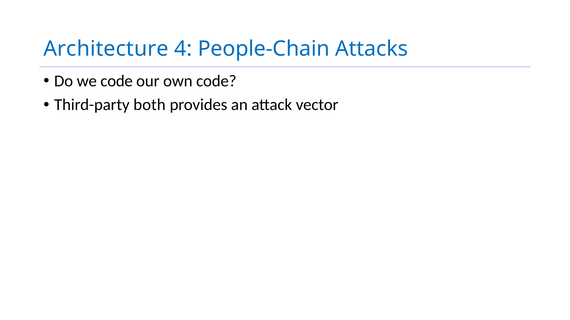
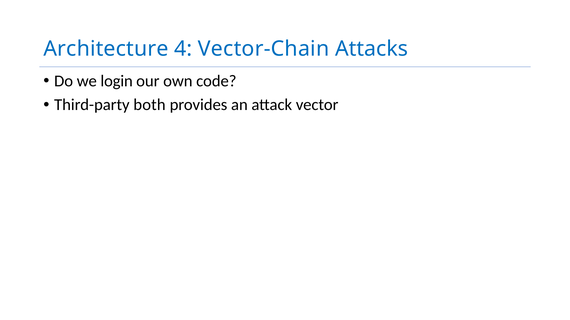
People-Chain: People-Chain -> Vector-Chain (264, 49)
we code: code -> login (117, 81)
